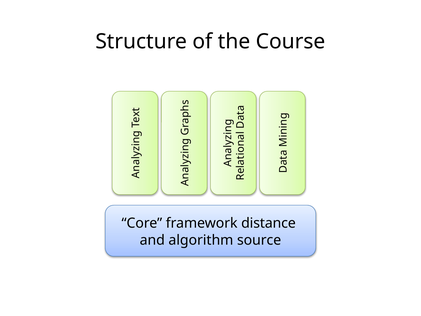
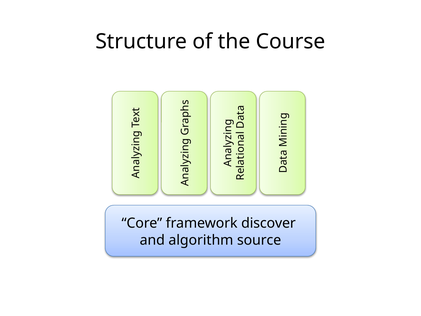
distance: distance -> discover (268, 223)
